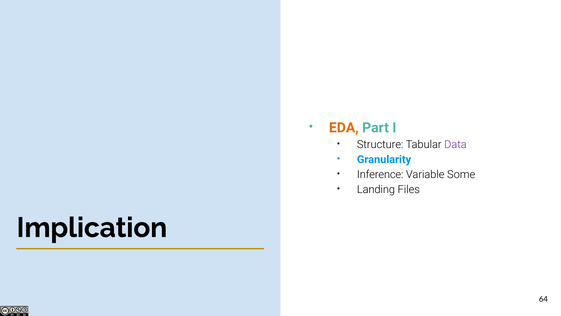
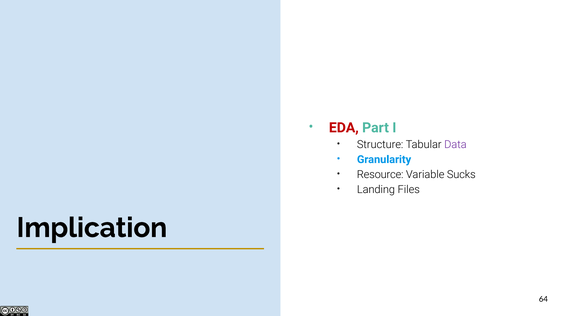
EDA colour: orange -> red (344, 128)
Inference: Inference -> Resource (380, 174)
Some: Some -> Sucks (461, 174)
